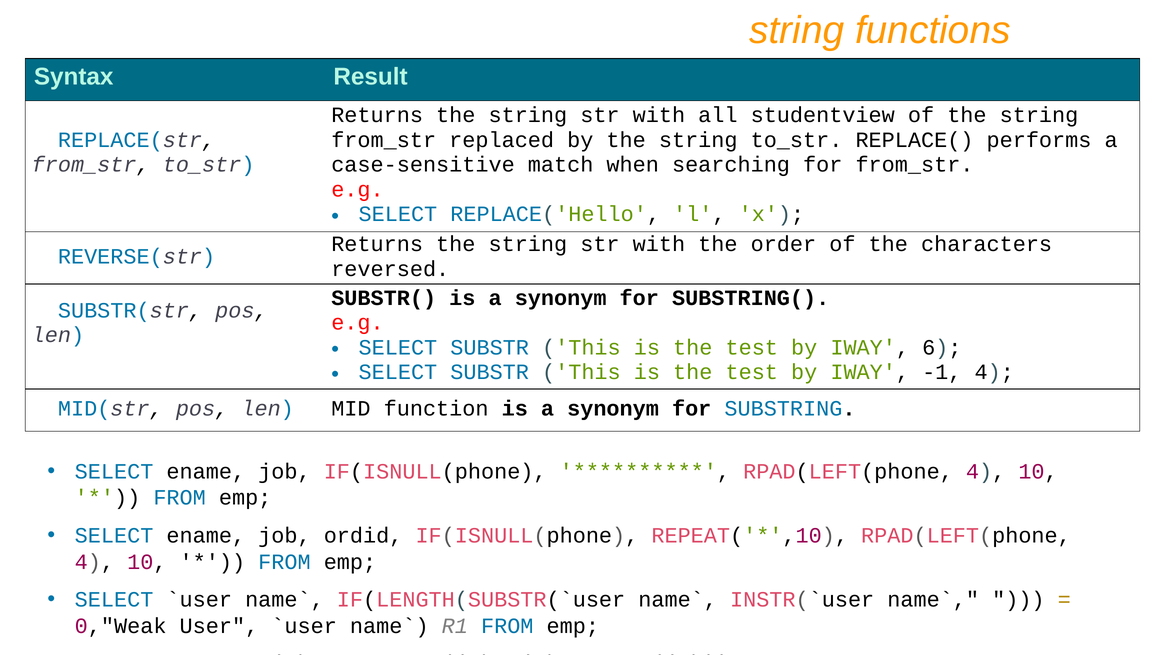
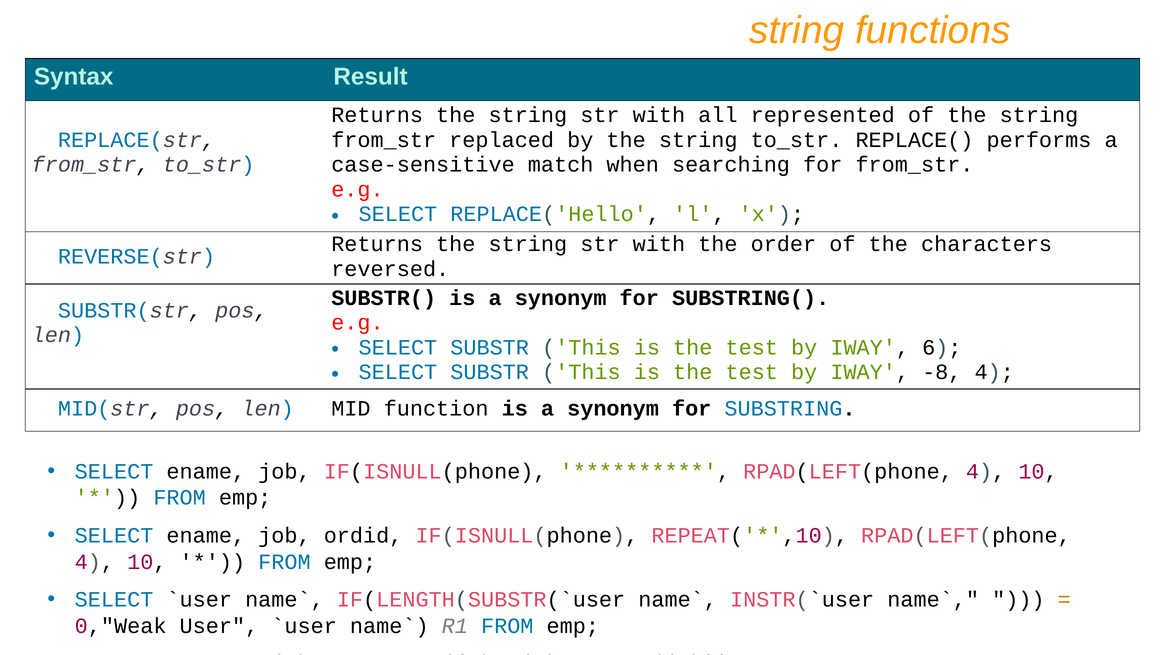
studentview: studentview -> represented (823, 115)
-1: -1 -> -8 (942, 372)
